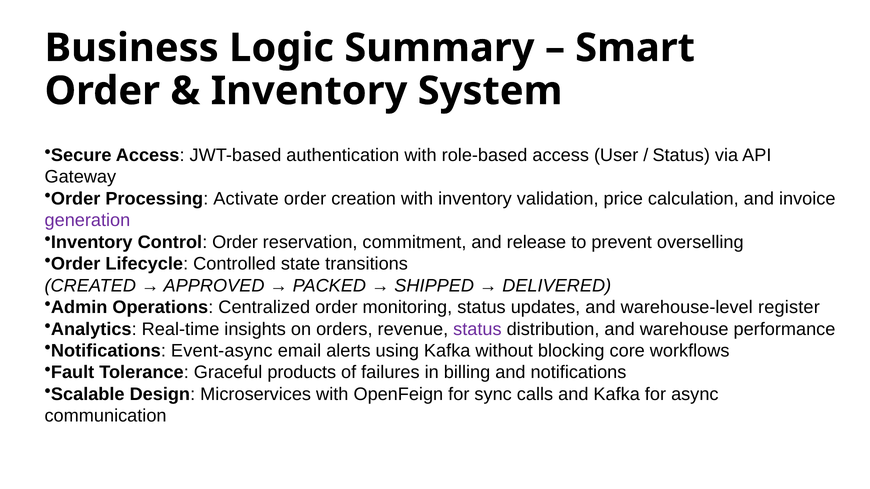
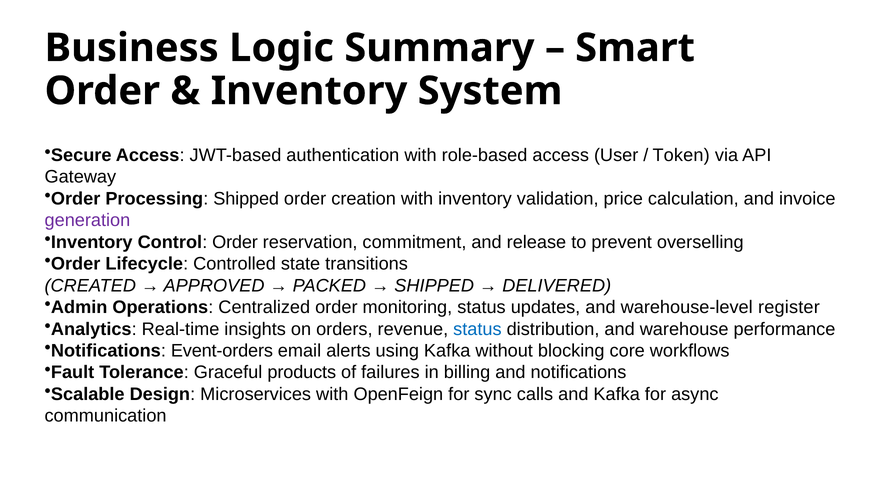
Status: Status -> Token (681, 155)
Processing Activate: Activate -> Shipped (246, 199)
status colour: purple -> blue (477, 329)
Event-async: Event-async -> Event-orders (222, 351)
